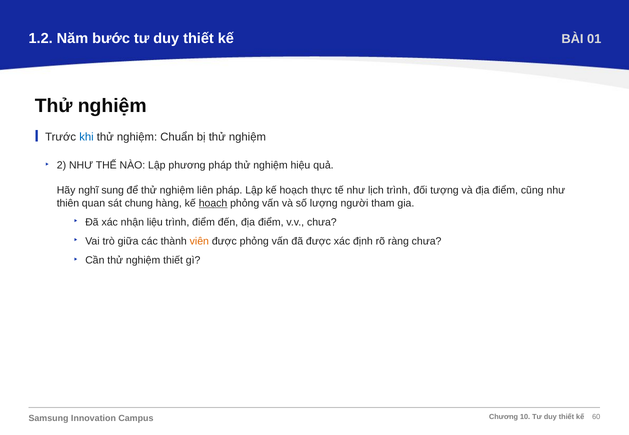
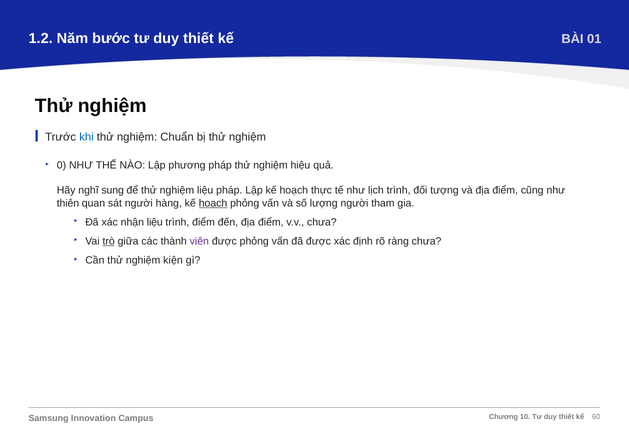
2: 2 -> 0 (61, 166)
nghiệm liên: liên -> liệu (205, 191)
sát chung: chung -> người (139, 203)
trò underline: none -> present (109, 241)
viên colour: orange -> purple (199, 241)
nghiệm thiết: thiết -> kiện (173, 261)
